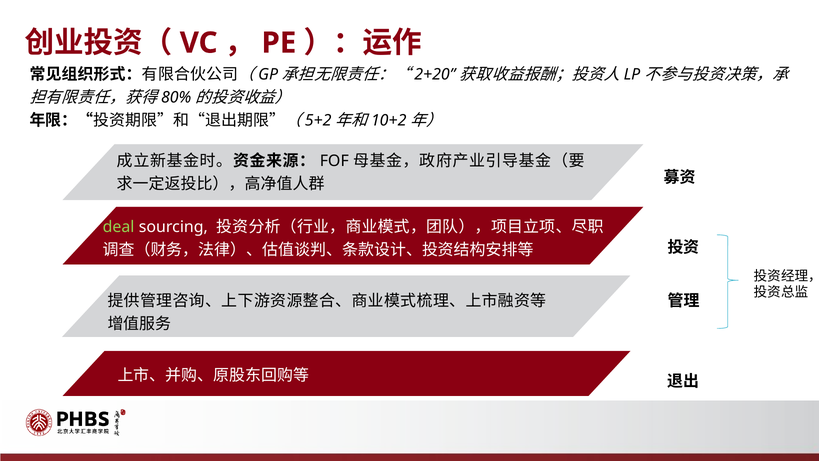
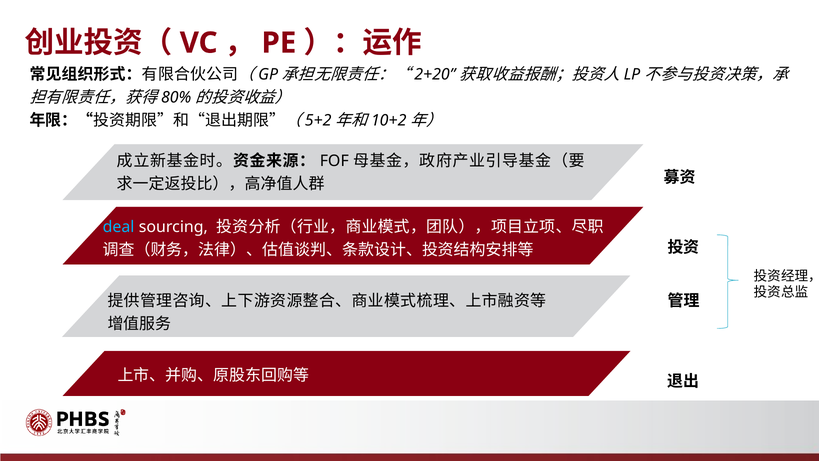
deal colour: light green -> light blue (119, 227)
